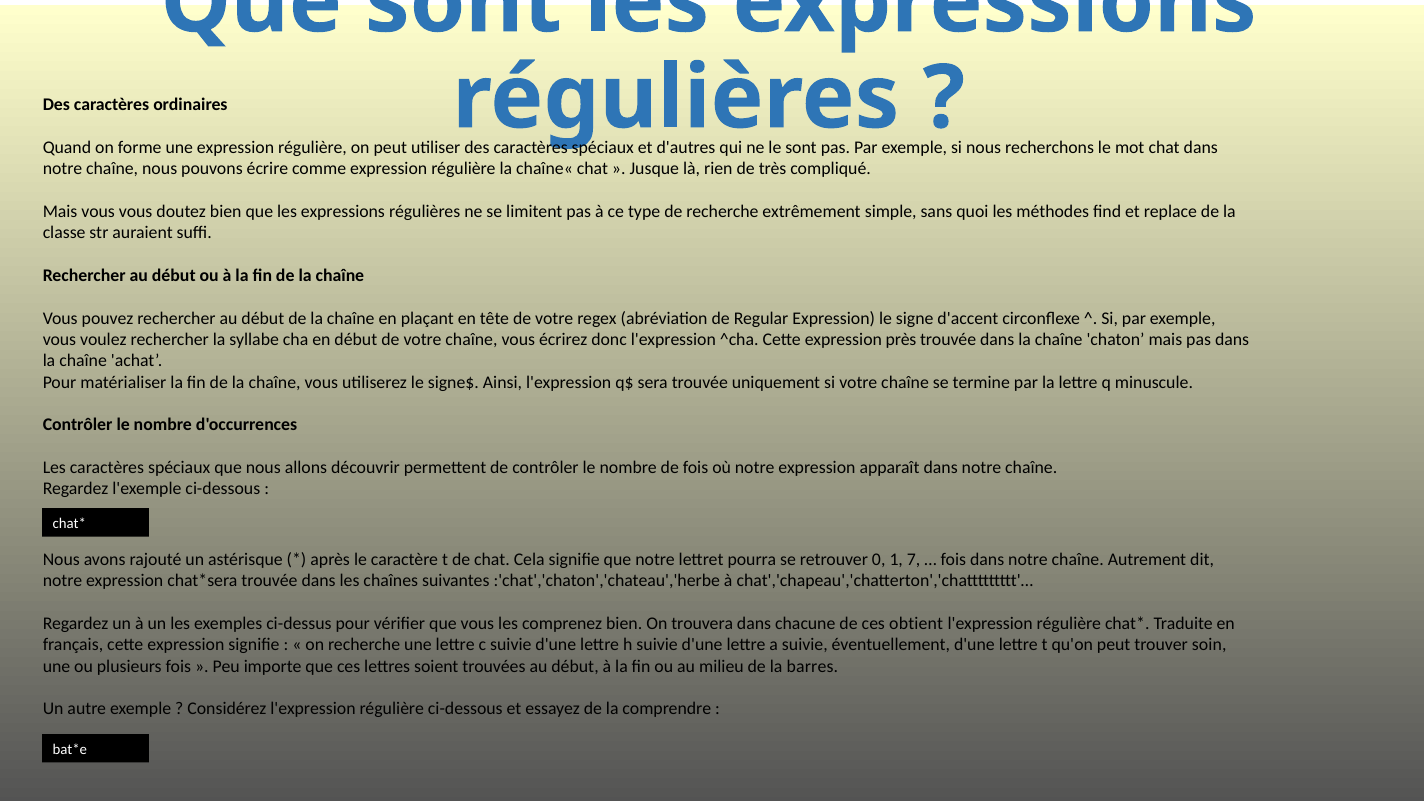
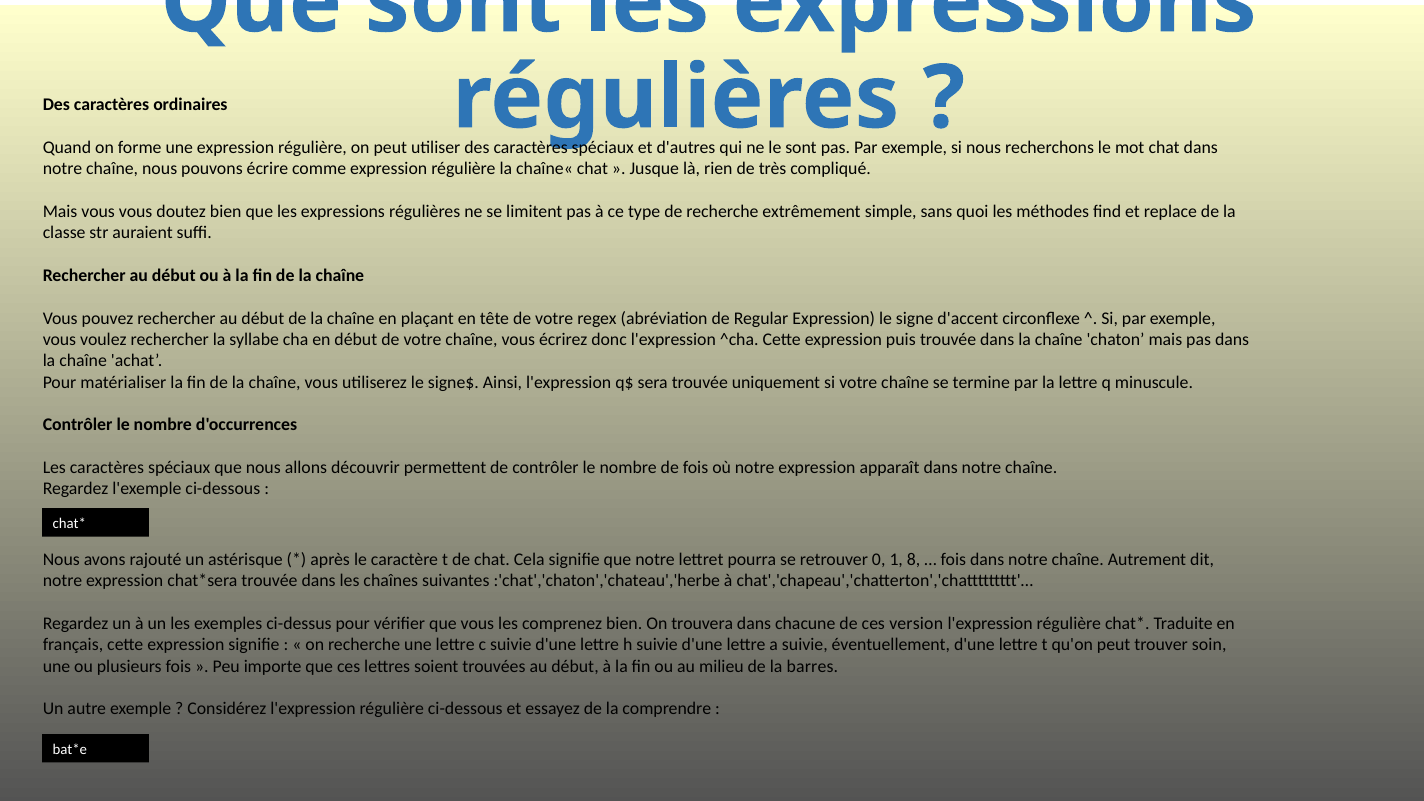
près: près -> puis (901, 340)
7: 7 -> 8 (914, 560)
obtient: obtient -> version (916, 624)
